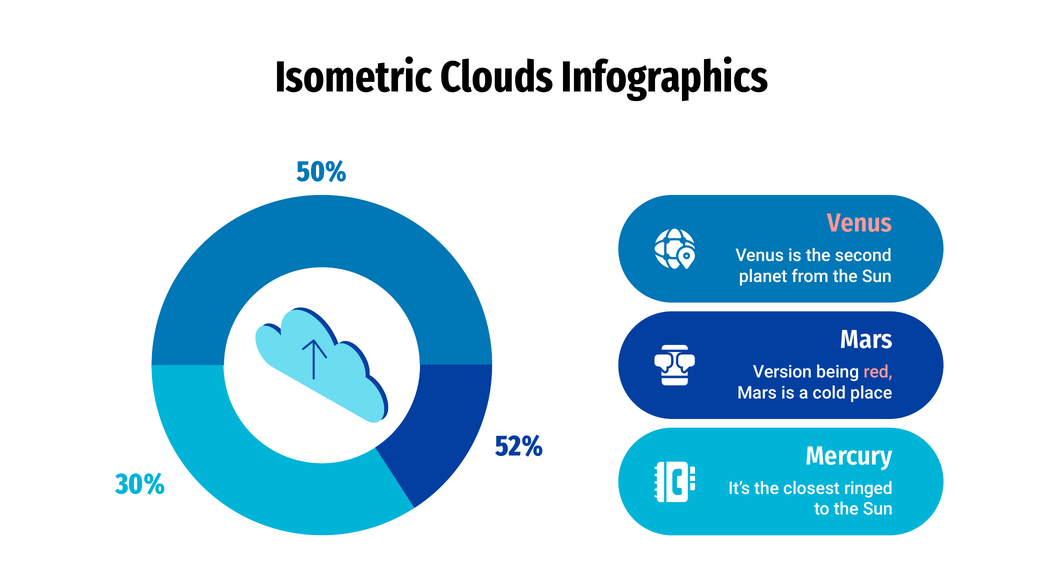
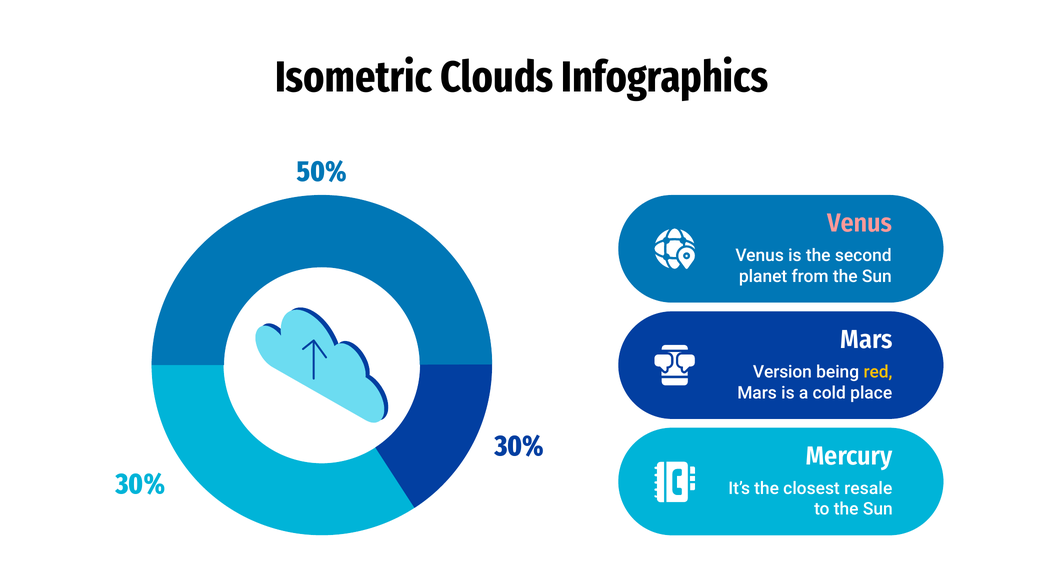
red colour: pink -> yellow (878, 372)
52%: 52% -> 30% (519, 447)
ringed: ringed -> resale (868, 489)
